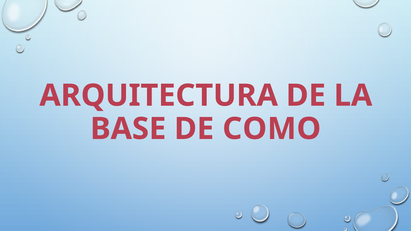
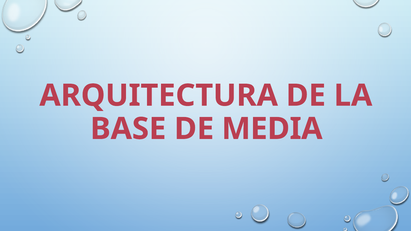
COMO: COMO -> MEDIA (272, 129)
